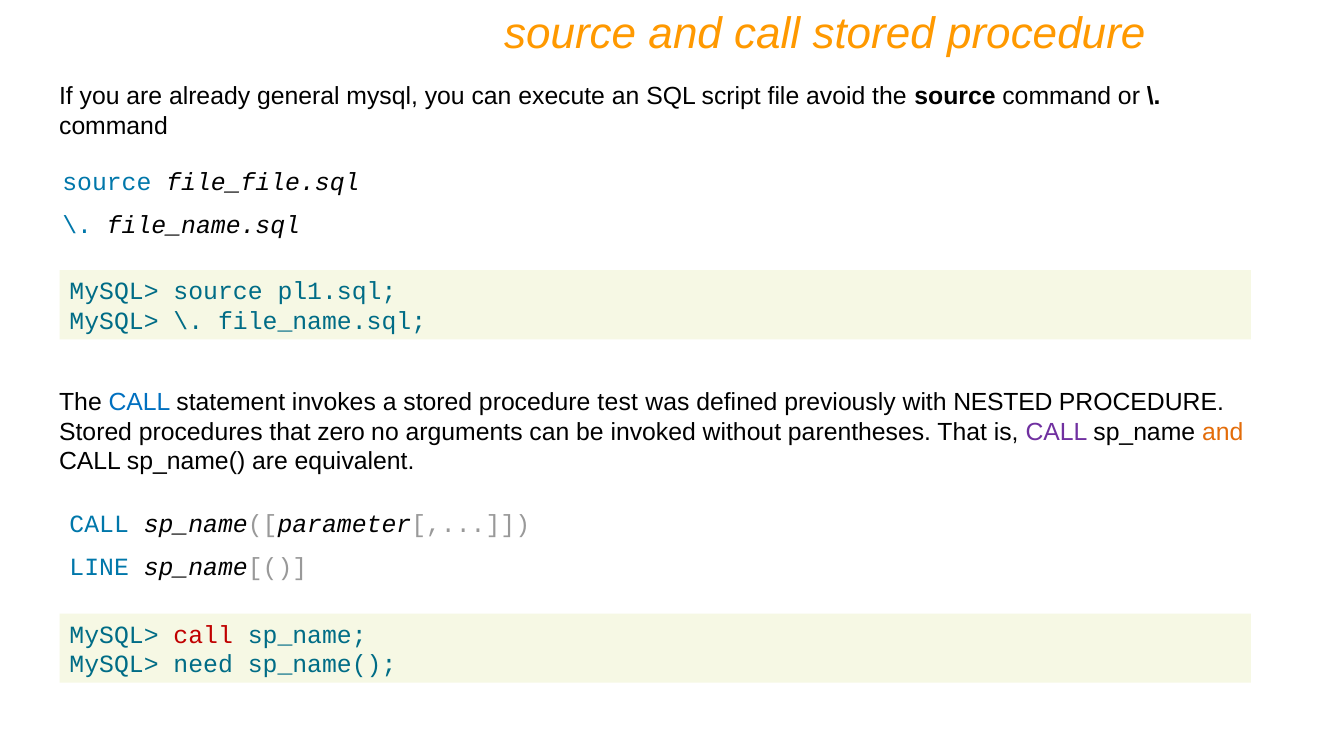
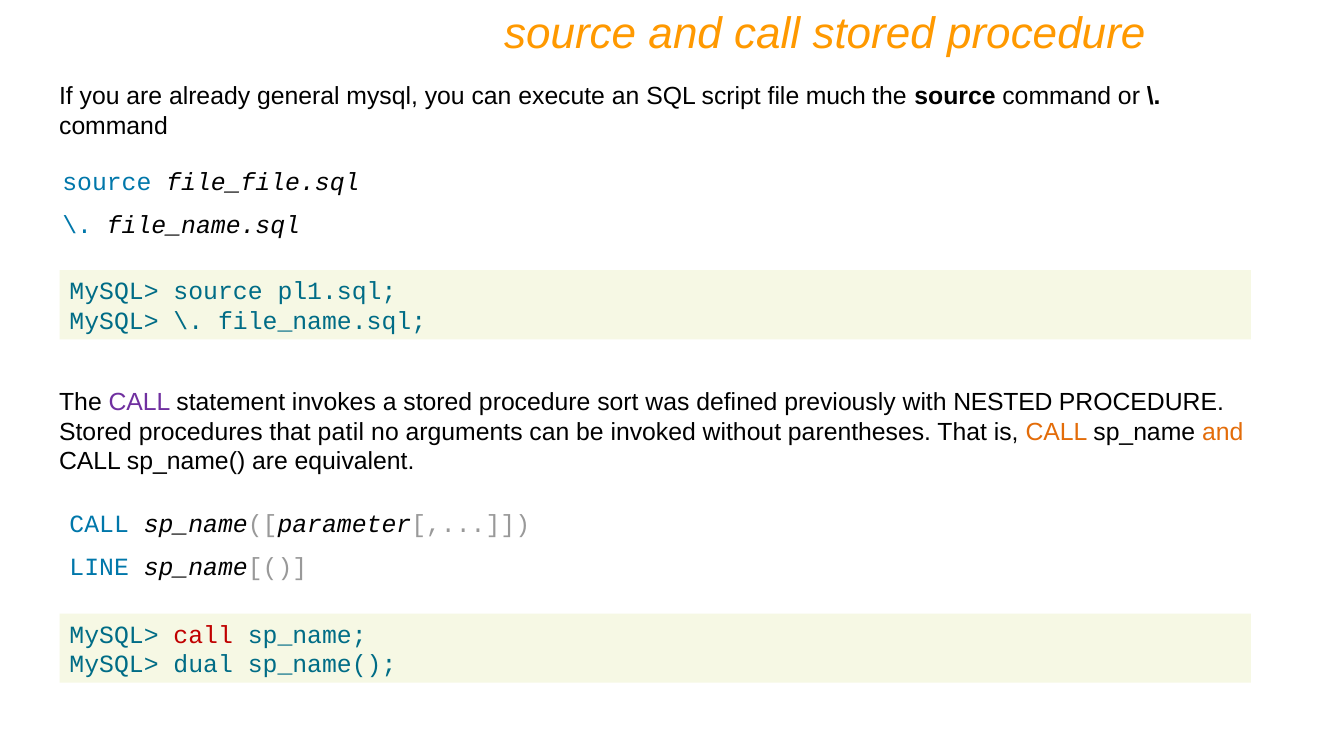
avoid: avoid -> much (836, 96)
CALL colour: blue -> purple (140, 402)
test: test -> sort (618, 402)
zero: zero -> patil (341, 432)
CALL colour: purple -> orange (1056, 432)
need: need -> dual (203, 665)
